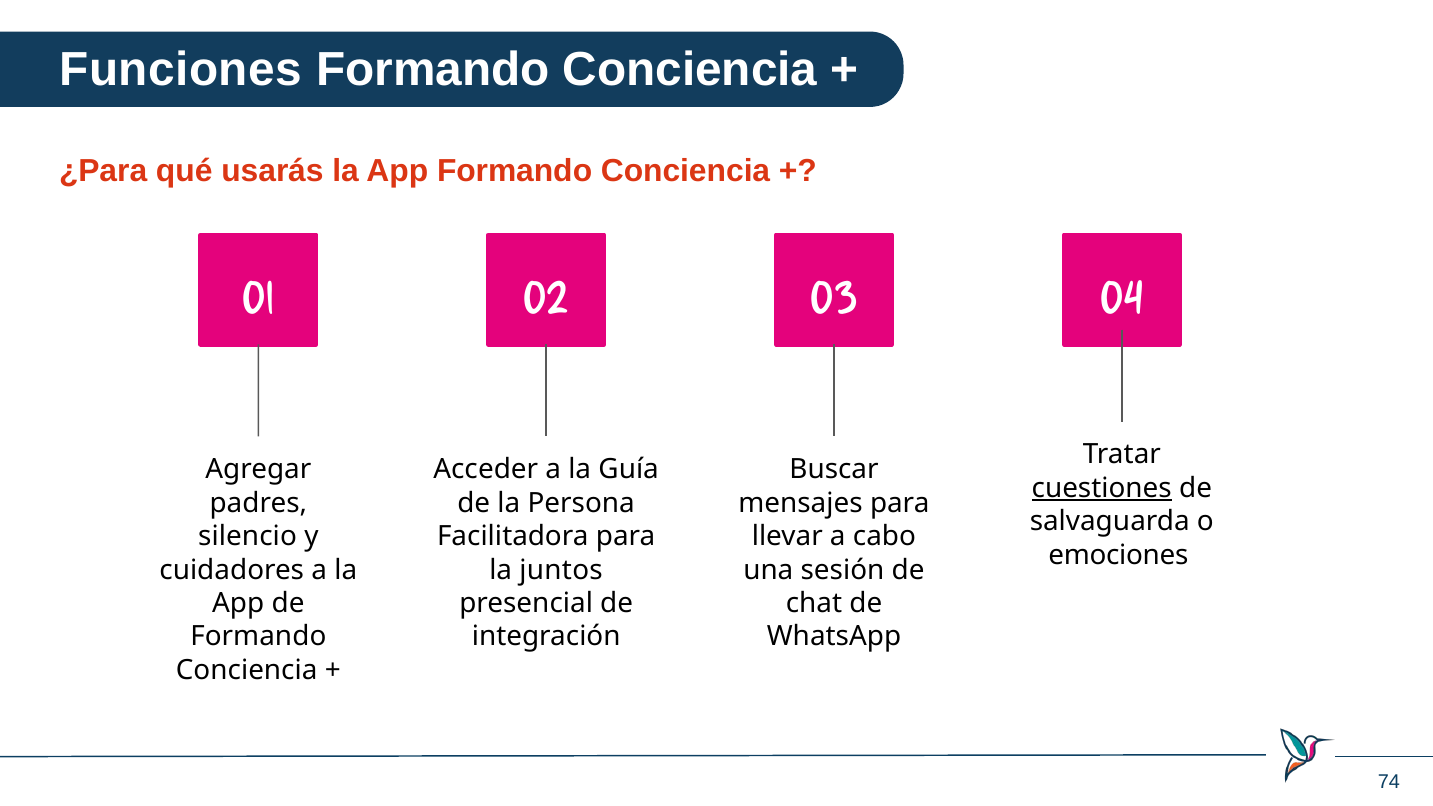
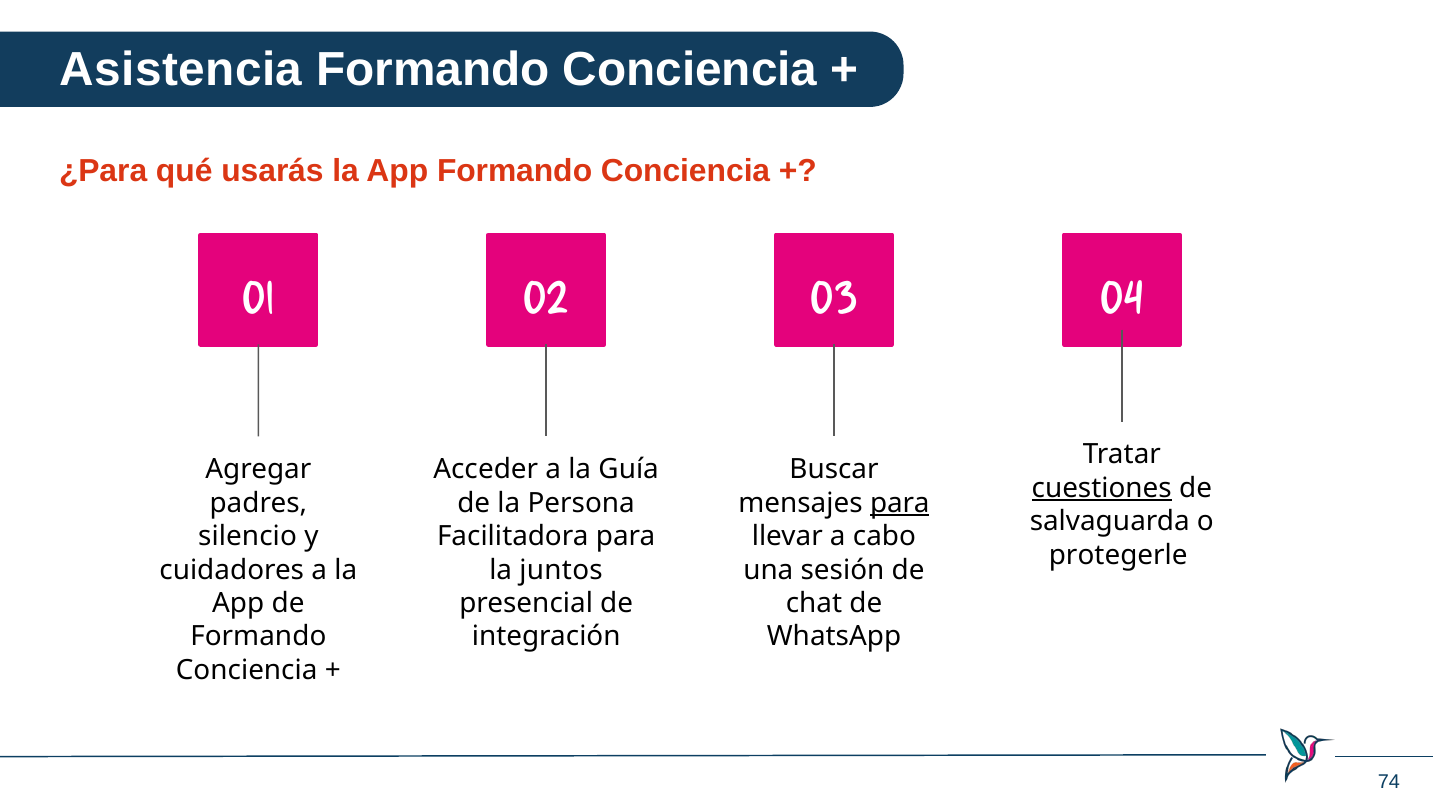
Funciones: Funciones -> Asistencia (181, 70)
para underline: none -> present (900, 503)
emociones: emociones -> protegerle (1118, 555)
